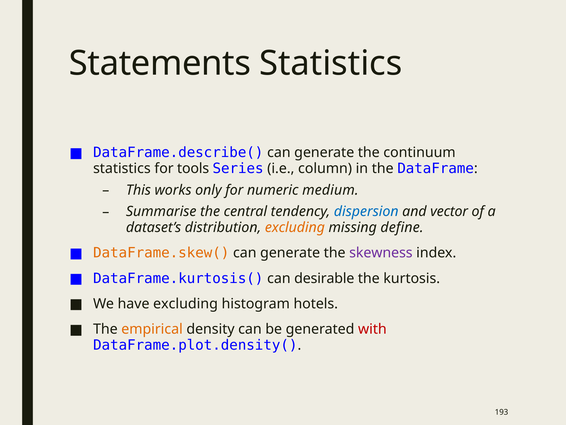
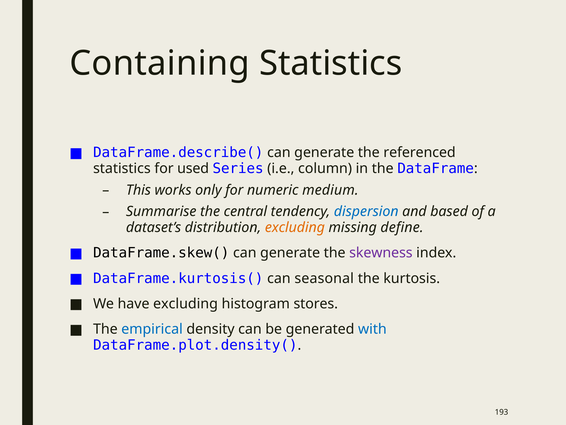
Statements: Statements -> Containing (160, 63)
continuum: continuum -> referenced (420, 152)
tools: tools -> used (193, 168)
vector: vector -> based (449, 211)
DataFrame.skew( colour: orange -> black (161, 253)
desirable: desirable -> seasonal (324, 278)
hotels: hotels -> stores (316, 303)
empirical colour: orange -> blue (152, 329)
with colour: red -> blue (372, 329)
